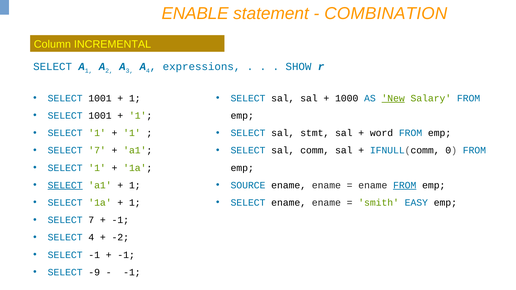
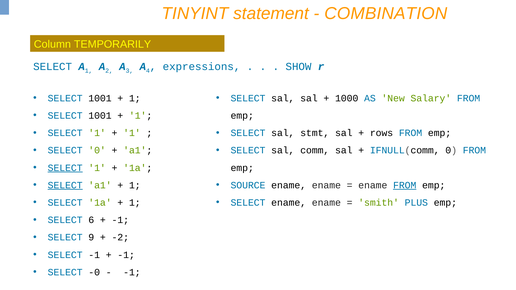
ENABLE: ENABLE -> TINYINT (195, 13)
INCREMENTAL: INCREMENTAL -> TEMPORARILY (113, 44)
New underline: present -> none (393, 98)
word: word -> rows (382, 133)
7: 7 -> 0 (97, 151)
SELECT underline: none -> present (65, 168)
EASY: EASY -> PLUS (416, 203)
7: 7 -> 6 (91, 220)
SELECT 4: 4 -> 9 (91, 238)
-9: -9 -> -0 (94, 272)
